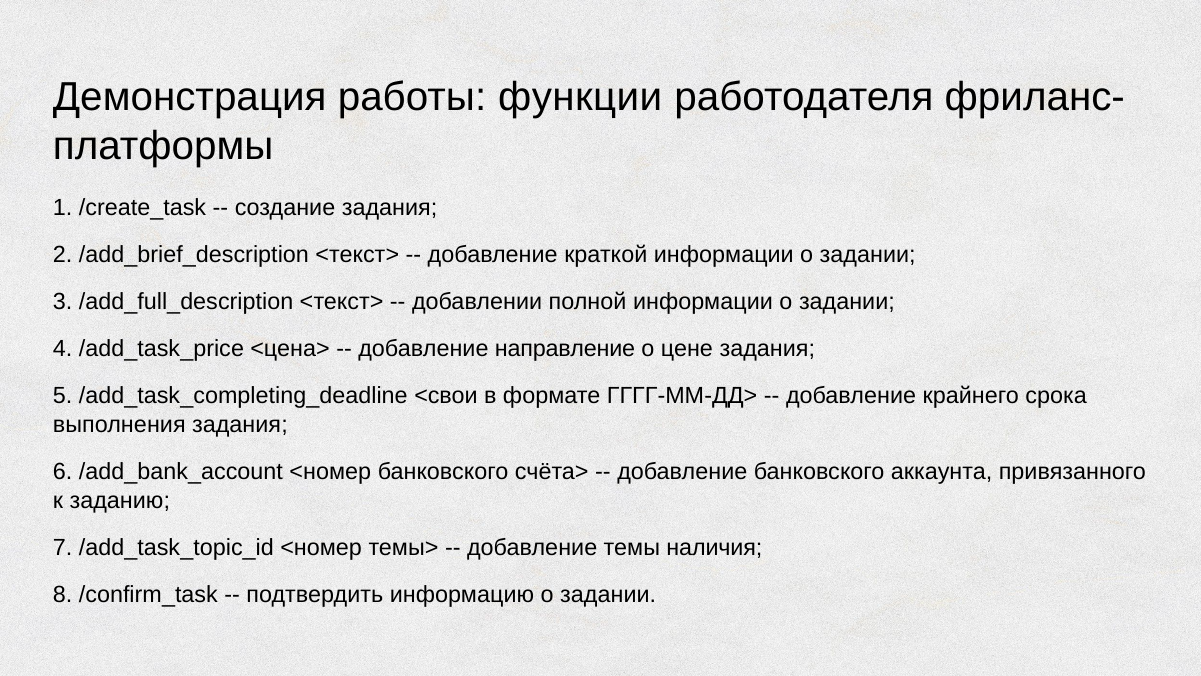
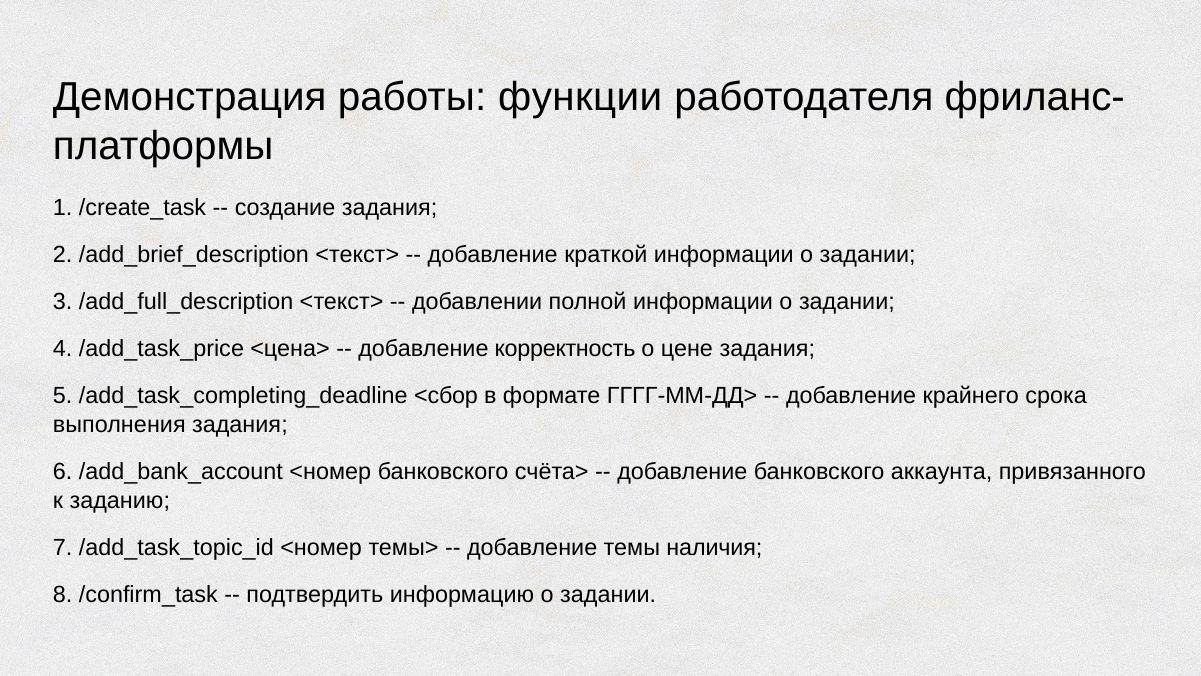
направление: направление -> корректность (565, 349)
<свои: <свои -> <сбор (446, 395)
